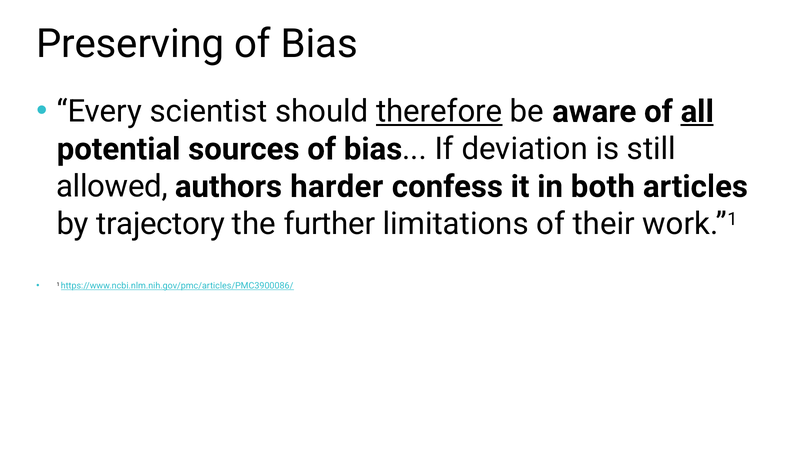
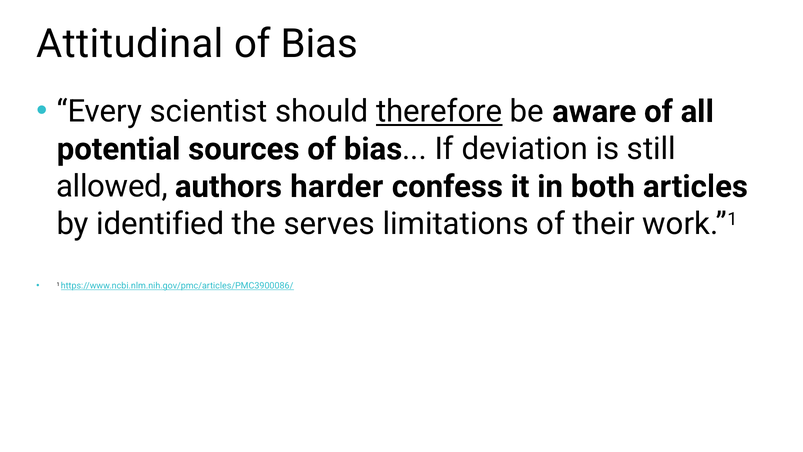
Preserving: Preserving -> Attitudinal (130, 44)
all underline: present -> none (697, 112)
trajectory: trajectory -> identified (160, 224)
further: further -> serves (329, 224)
